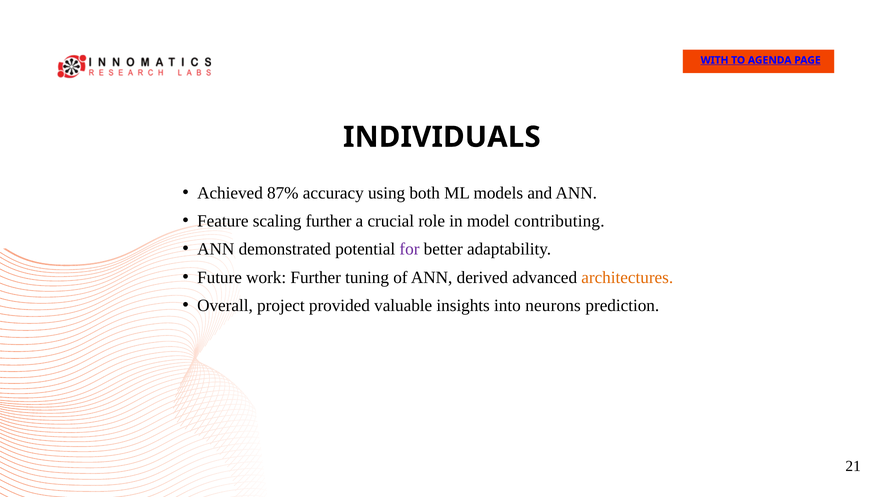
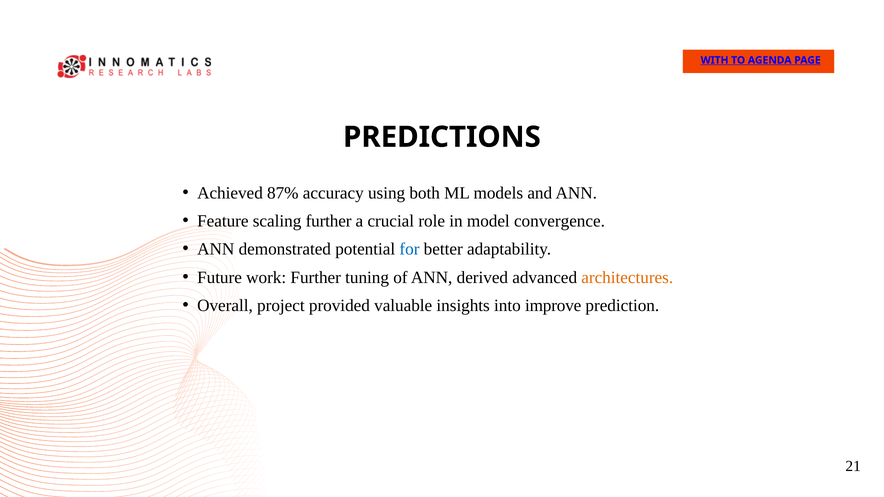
INDIVIDUALS: INDIVIDUALS -> PREDICTIONS (442, 137)
contributing: contributing -> convergence (559, 221)
for colour: purple -> blue (410, 249)
neurons: neurons -> improve (553, 306)
